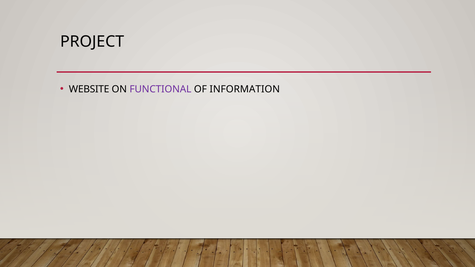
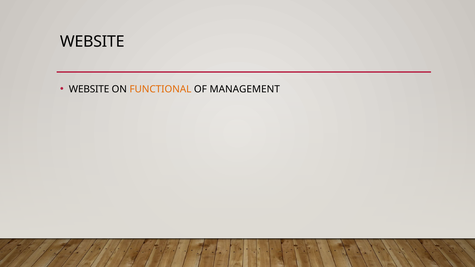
PROJECT: PROJECT -> WEBSITE (92, 42)
FUNCTIONAL colour: purple -> orange (160, 89)
INFORMATION: INFORMATION -> MANAGEMENT (245, 89)
